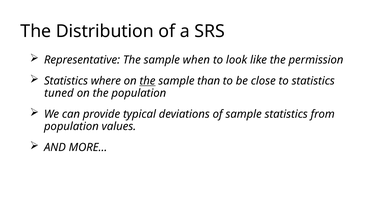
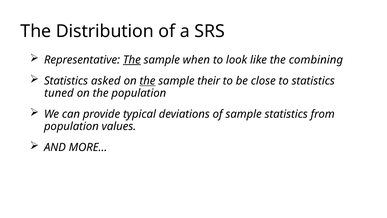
The underline: none -> present (132, 60)
permission: permission -> combining (316, 60)
where: where -> asked (106, 81)
than: than -> their (209, 81)
